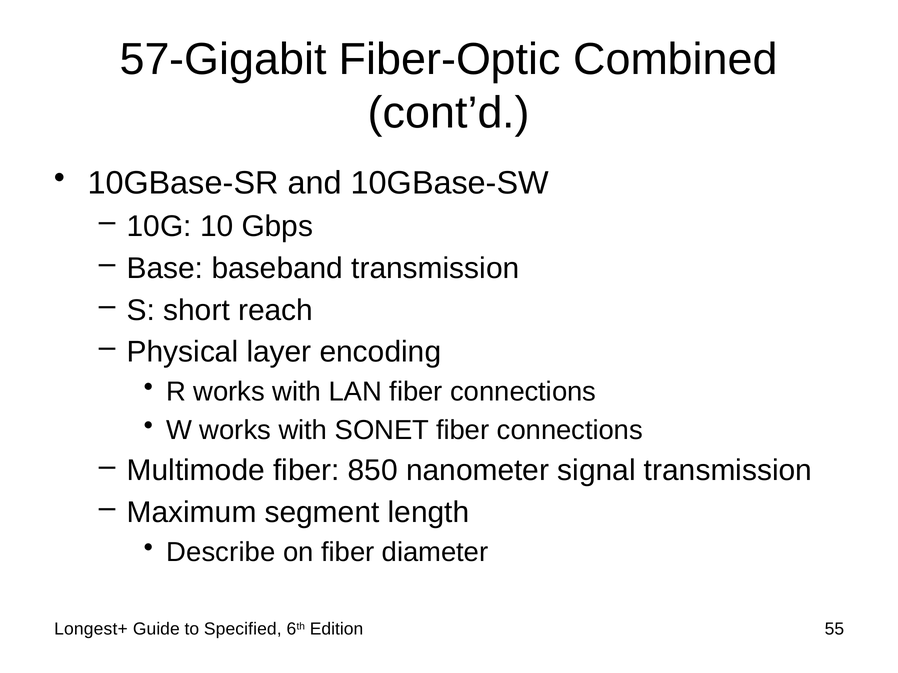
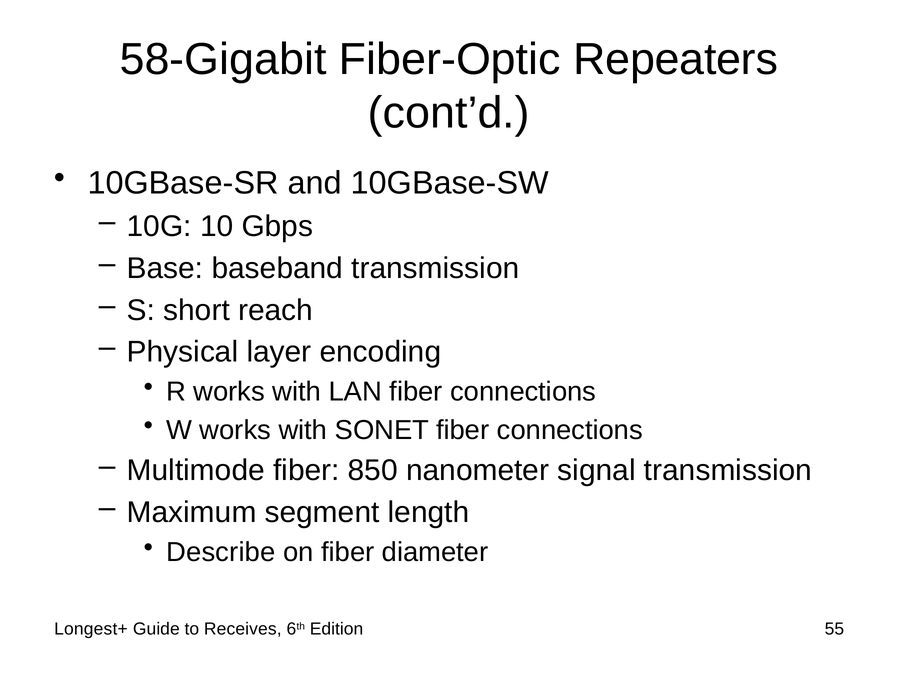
57-Gigabit: 57-Gigabit -> 58-Gigabit (223, 59)
Combined: Combined -> Repeaters (676, 59)
Specified: Specified -> Receives (243, 630)
